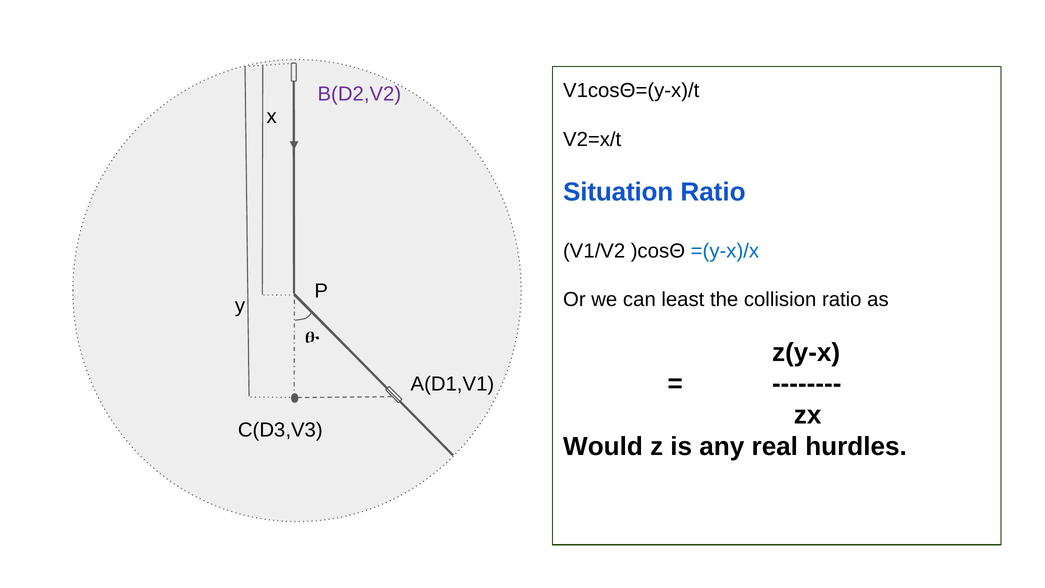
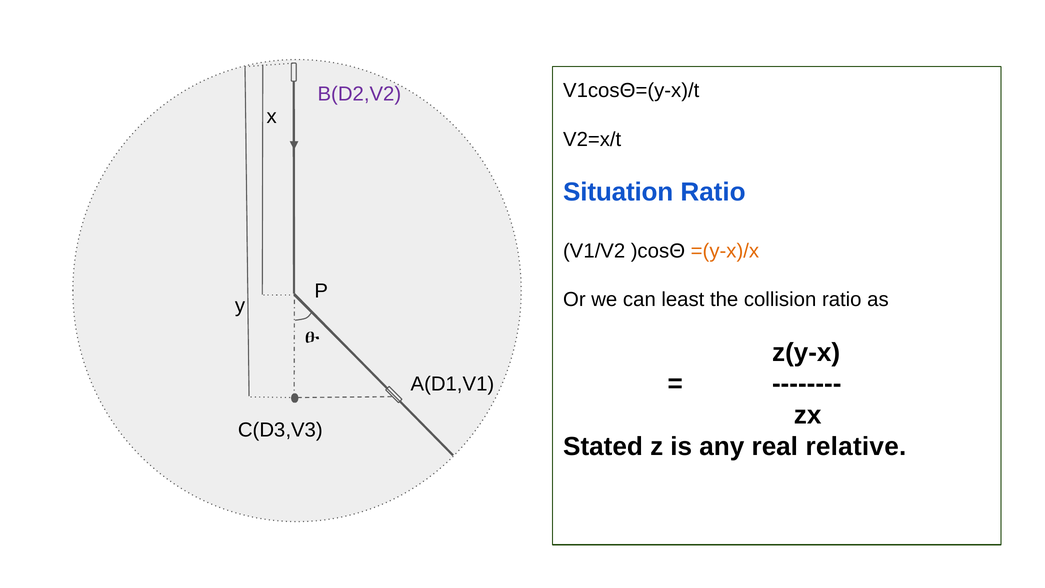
=(y-x)/x colour: blue -> orange (725, 251)
Would: Would -> Stated (603, 446)
hurdles: hurdles -> relative (856, 446)
